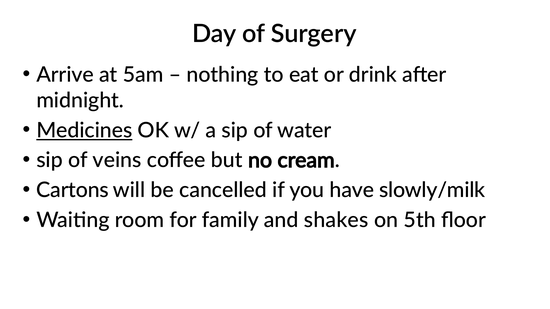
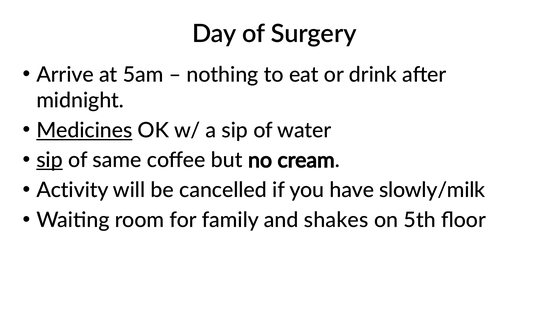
sip underline: none -> present (50, 160)
veins: veins -> same (117, 160)
Cartons: Cartons -> Activity (72, 190)
